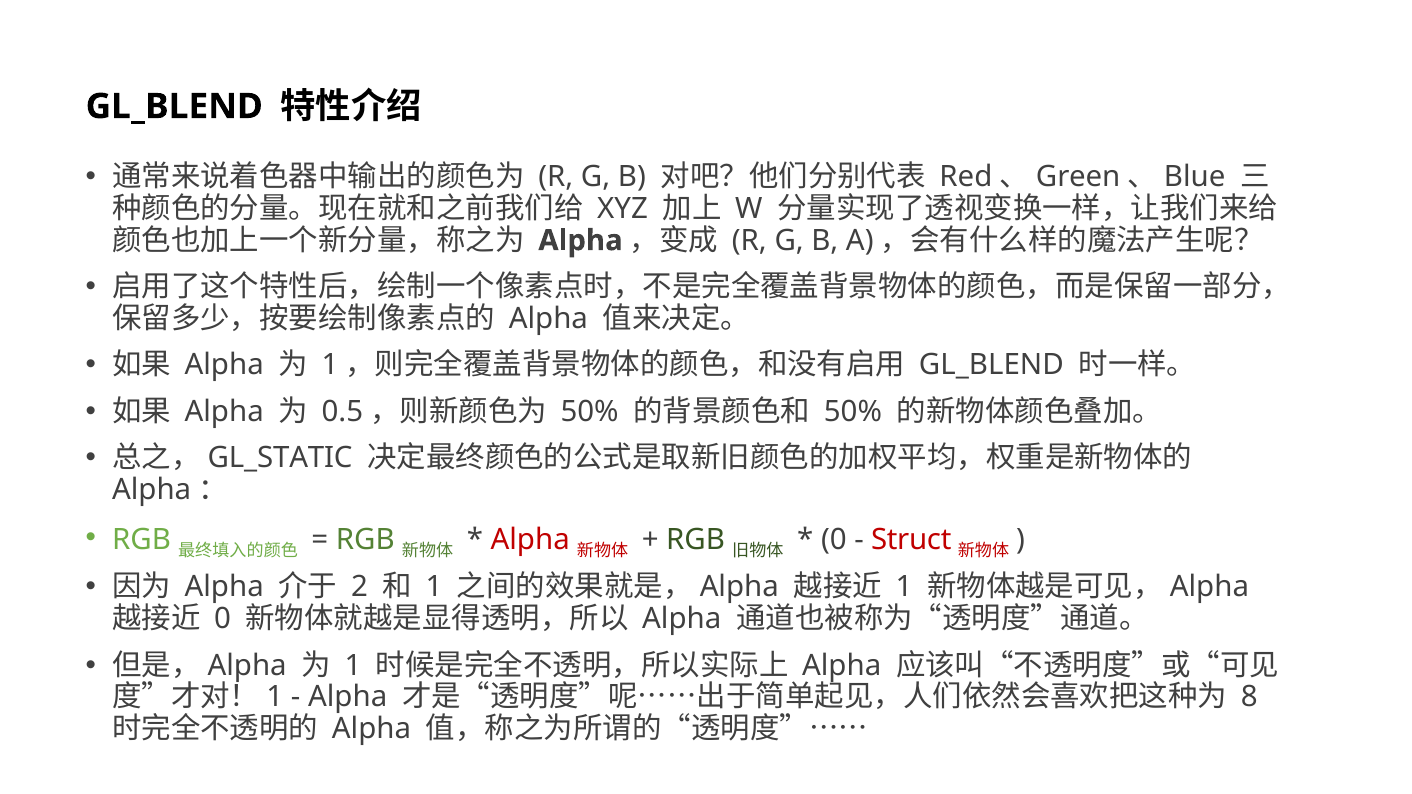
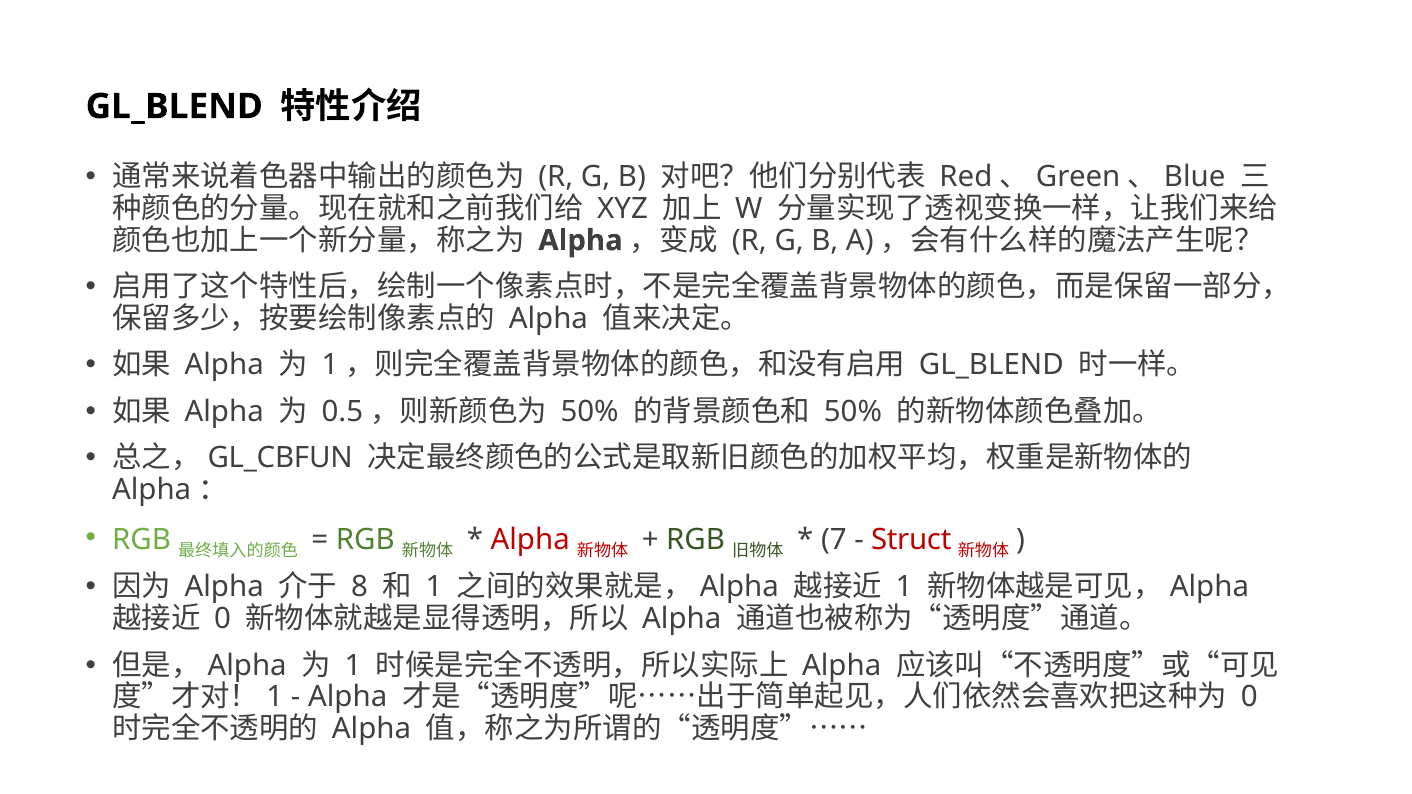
GL_STATIC: GL_STATIC -> GL_CBFUN (280, 458)
0: 0 -> 7 (834, 540)
2: 2 -> 8 (359, 587)
8: 8 -> 0 (1249, 697)
